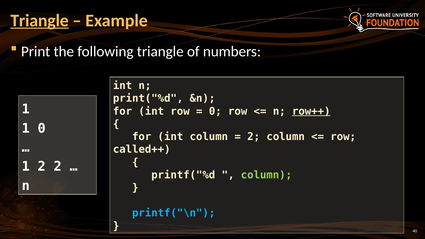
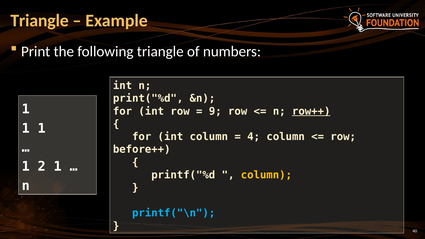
Triangle underline: present -> none (40, 21)
0: 0 -> 9 (215, 111)
0: 0 -> 1 (42, 128)
2: 2 -> 4 (254, 137)
called++: called++ -> before++ (142, 149)
2 2: 2 -> 1 (58, 167)
column colour: light green -> yellow (266, 175)
